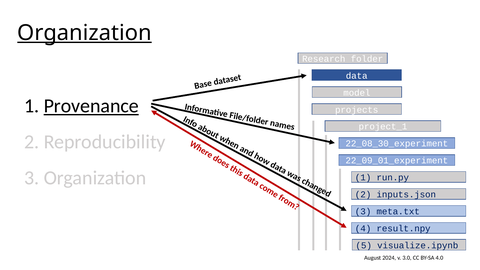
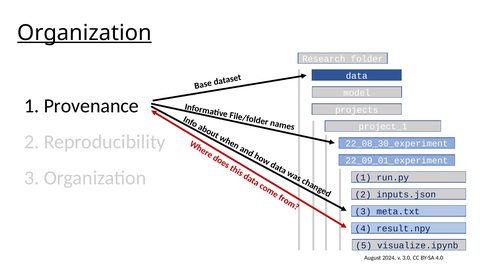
Provenance underline: present -> none (91, 106)
